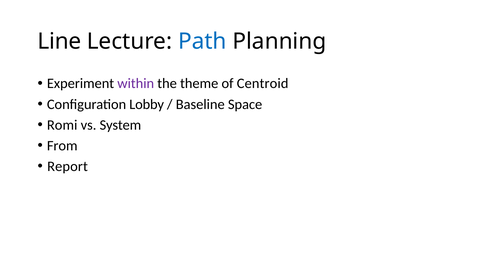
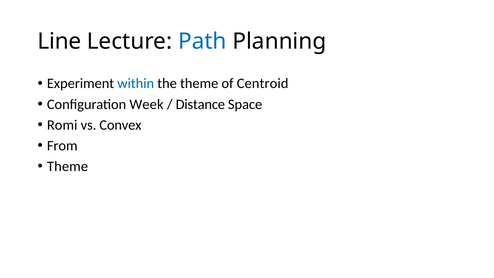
within colour: purple -> blue (136, 84)
Lobby: Lobby -> Week (146, 104)
Baseline: Baseline -> Distance (200, 104)
System: System -> Convex (120, 125)
Report: Report -> Theme (68, 166)
